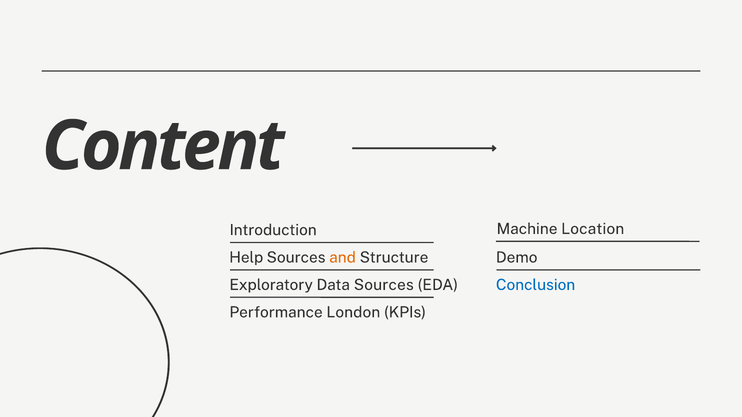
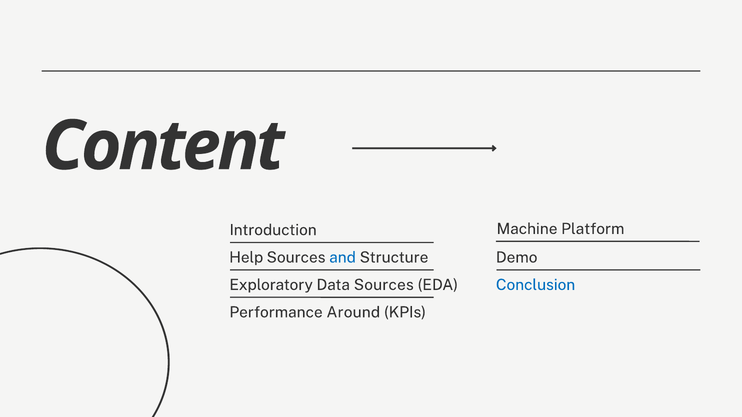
Location: Location -> Platform (593, 229)
and colour: orange -> blue (343, 258)
London: London -> Around (353, 313)
